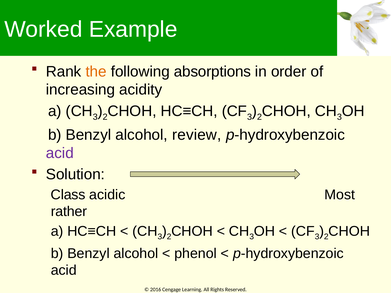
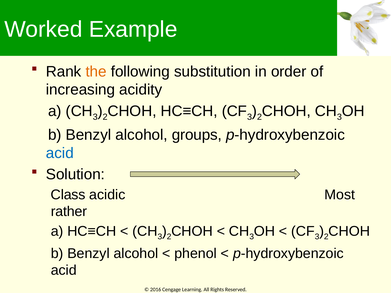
absorptions: absorptions -> substitution (212, 72)
review: review -> groups (197, 135)
acid colour: purple -> blue (60, 153)
